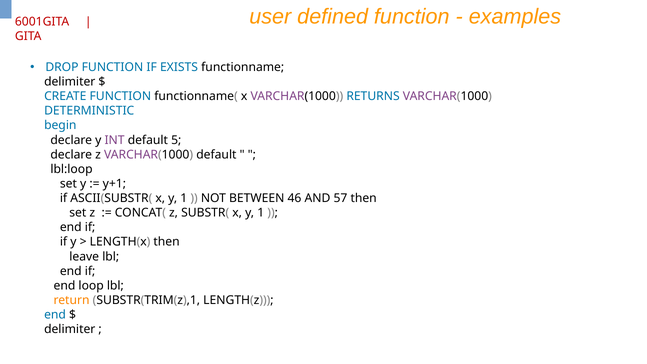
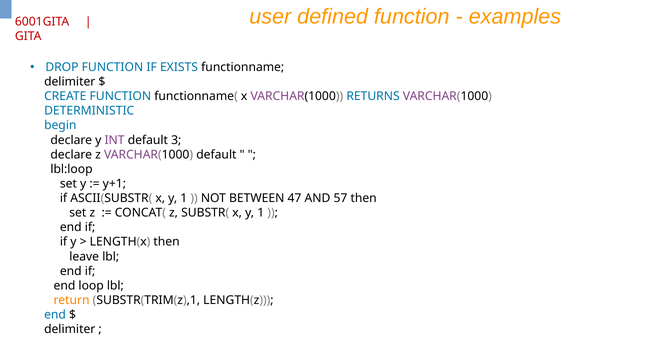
5: 5 -> 3 (176, 140)
46: 46 -> 47 (294, 198)
